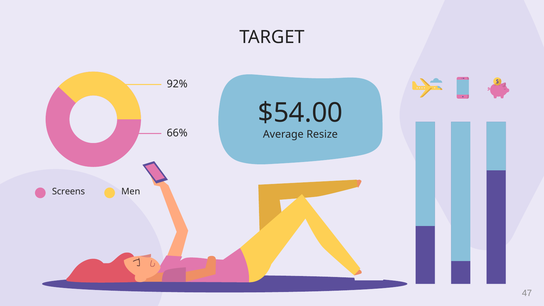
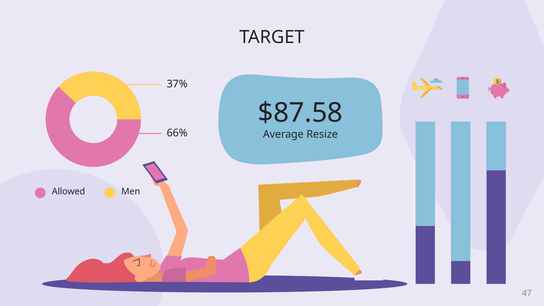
92%: 92% -> 37% (177, 84)
$54.00: $54.00 -> $87.58 (300, 113)
Screens: Screens -> Allowed (68, 191)
